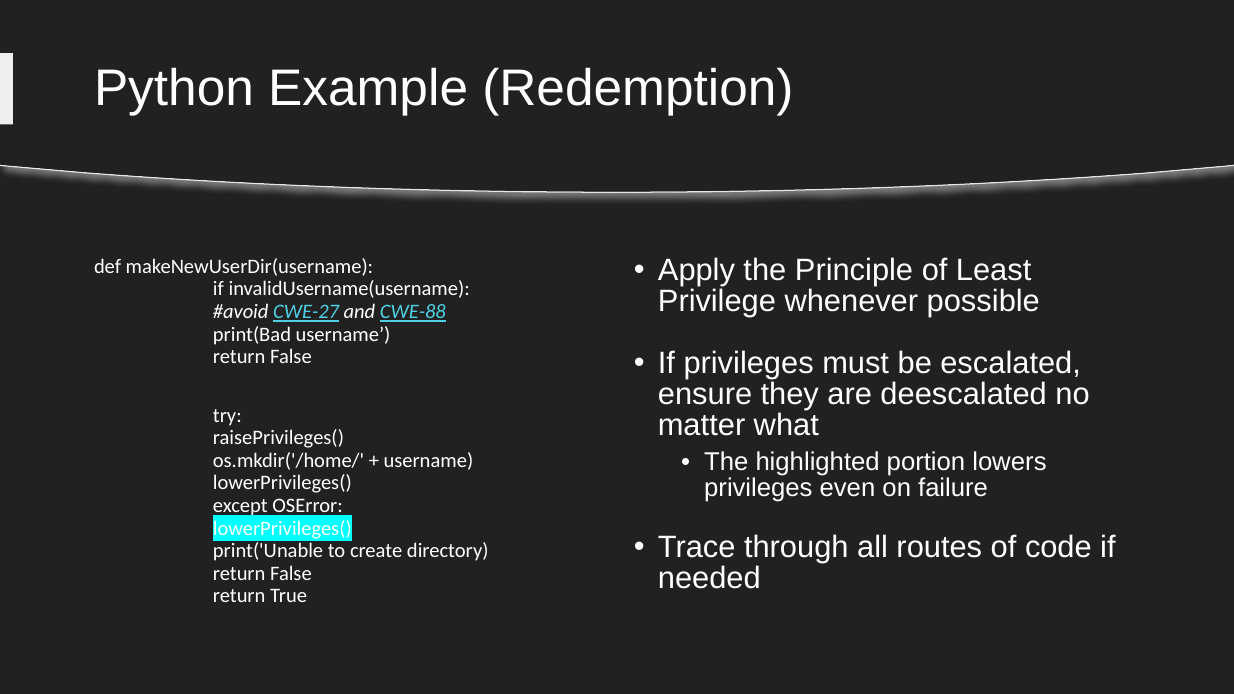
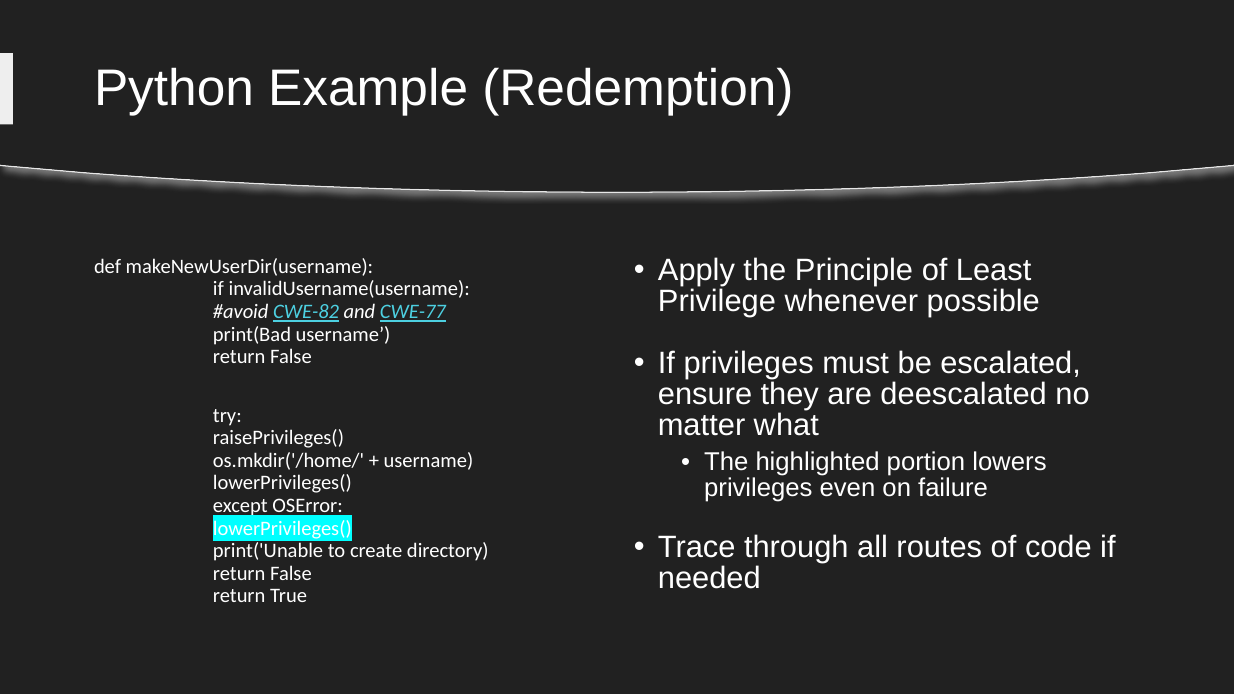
CWE-27: CWE-27 -> CWE-82 (306, 312)
CWE-88: CWE-88 -> CWE-77 (413, 312)
